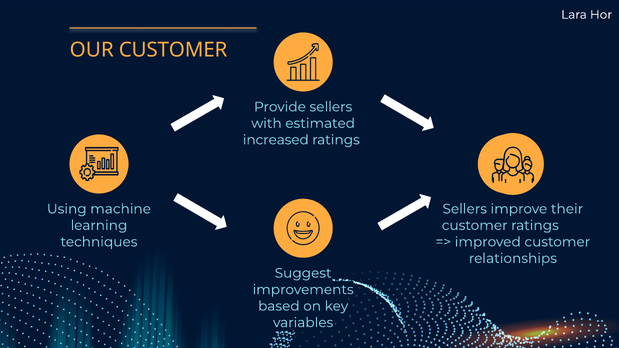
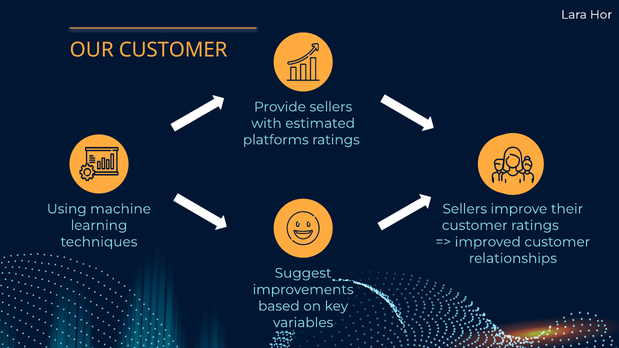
increased: increased -> platforms (276, 140)
